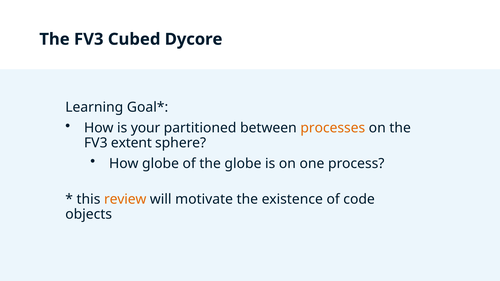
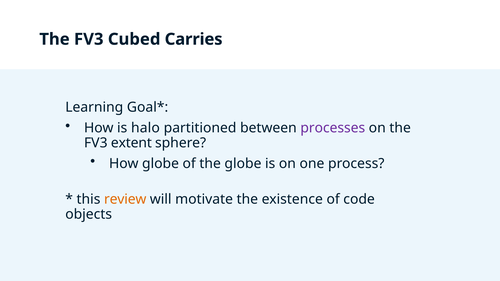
Dycore: Dycore -> Carries (194, 39)
your: your -> halo (145, 128)
processes colour: orange -> purple (333, 128)
